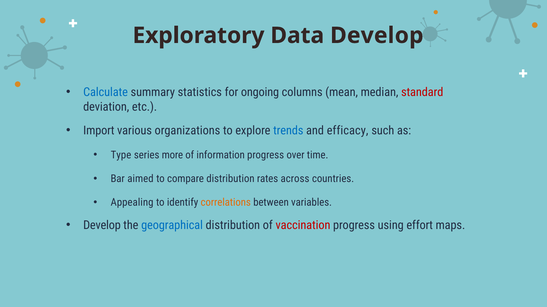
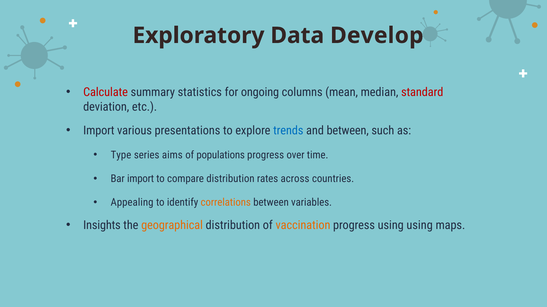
Calculate colour: blue -> red (106, 93)
organizations: organizations -> presentations (187, 131)
and efficacy: efficacy -> between (348, 131)
more: more -> aims (172, 155)
information: information -> populations (221, 155)
Bar aimed: aimed -> import (141, 179)
Develop: Develop -> Insights (102, 226)
geographical colour: blue -> orange (172, 226)
vaccination colour: red -> orange (303, 226)
using effort: effort -> using (420, 226)
